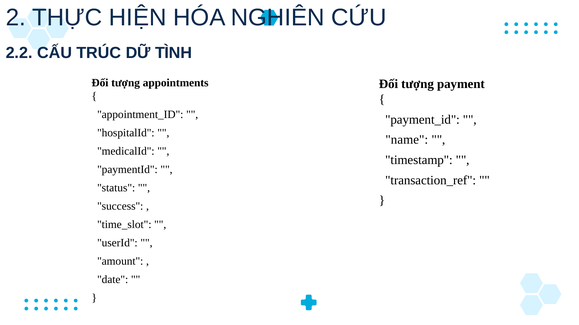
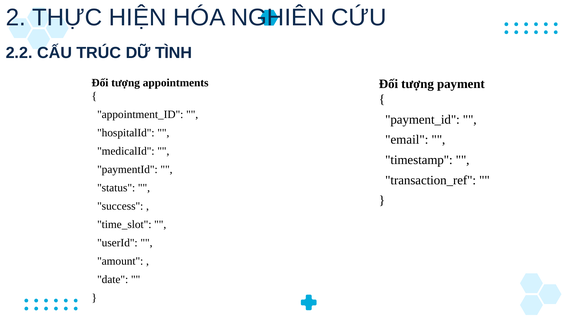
name: name -> email (407, 140)
